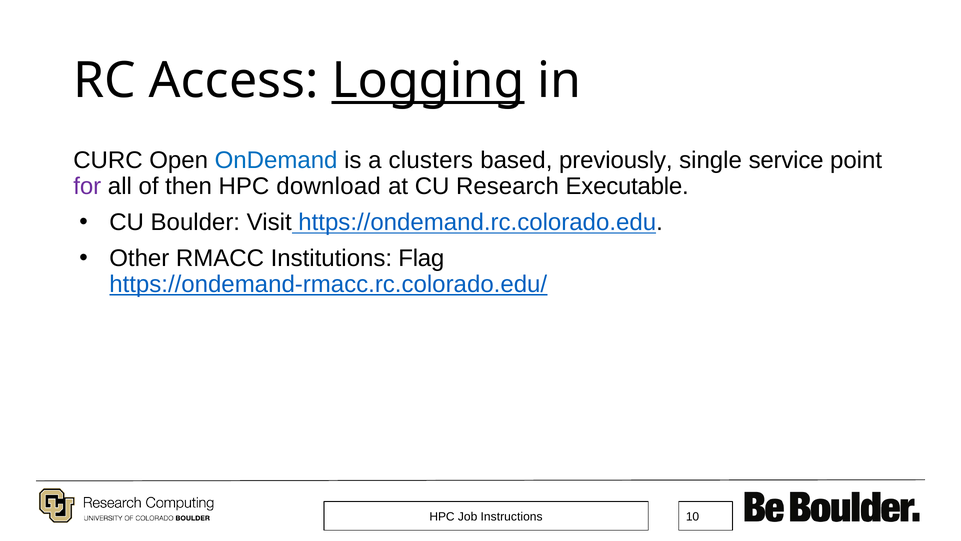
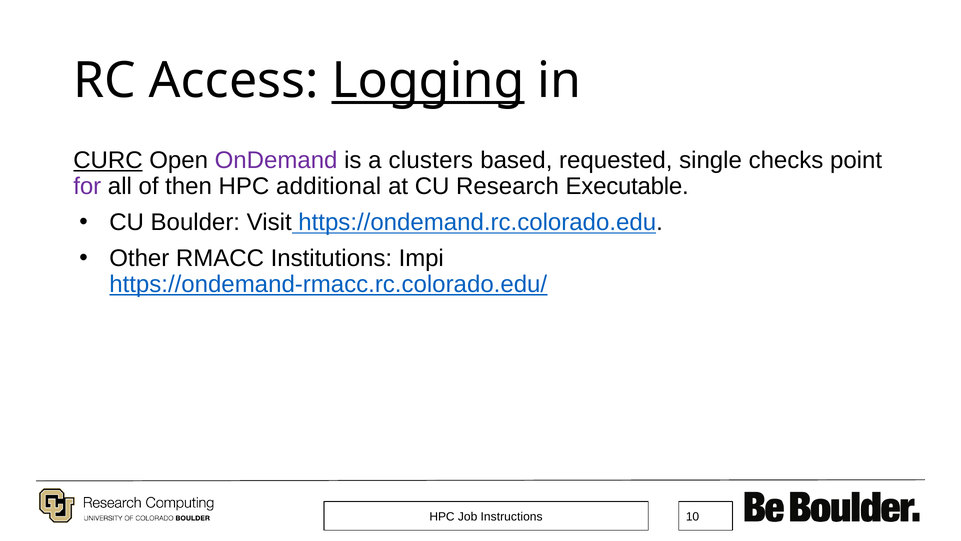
CURC underline: none -> present (108, 160)
OnDemand colour: blue -> purple (276, 160)
previously: previously -> requested (616, 160)
service: service -> checks (786, 160)
download: download -> additional (329, 186)
Flag: Flag -> Impi (421, 258)
